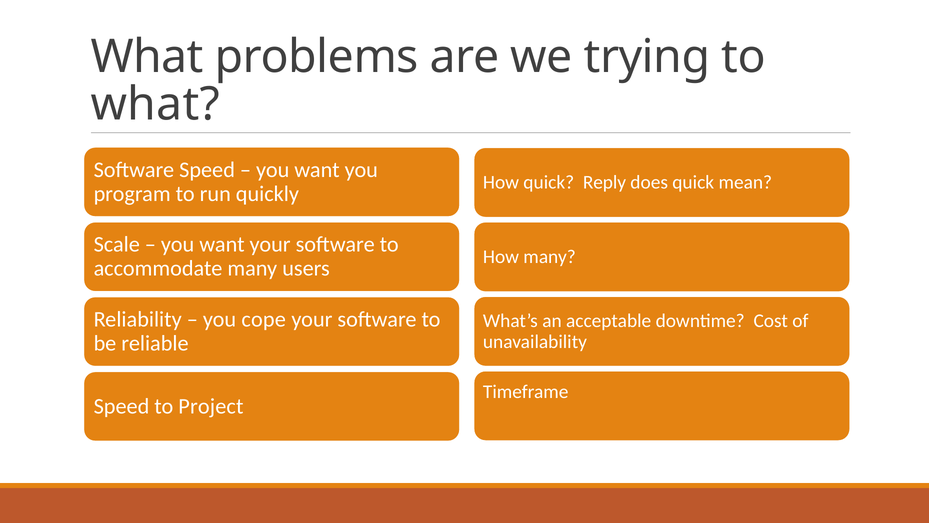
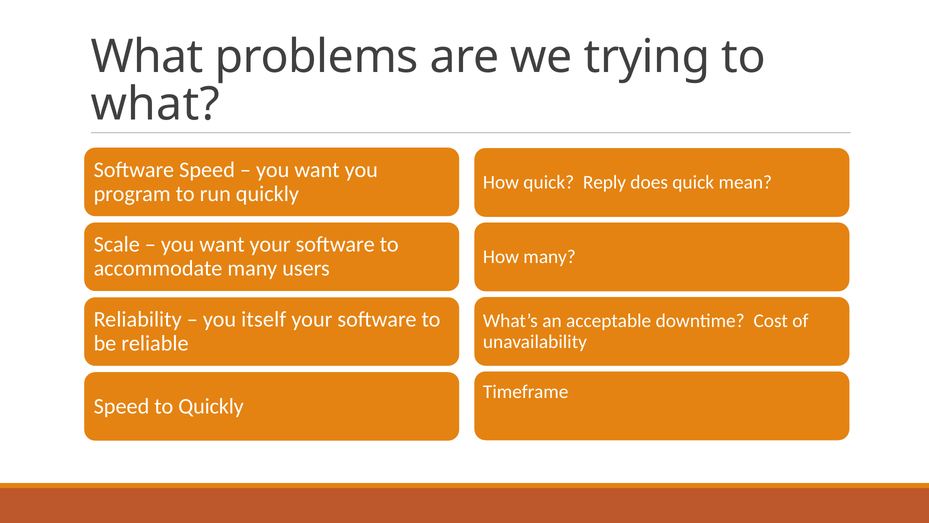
cope: cope -> itself (264, 319)
to Project: Project -> Quickly (211, 406)
